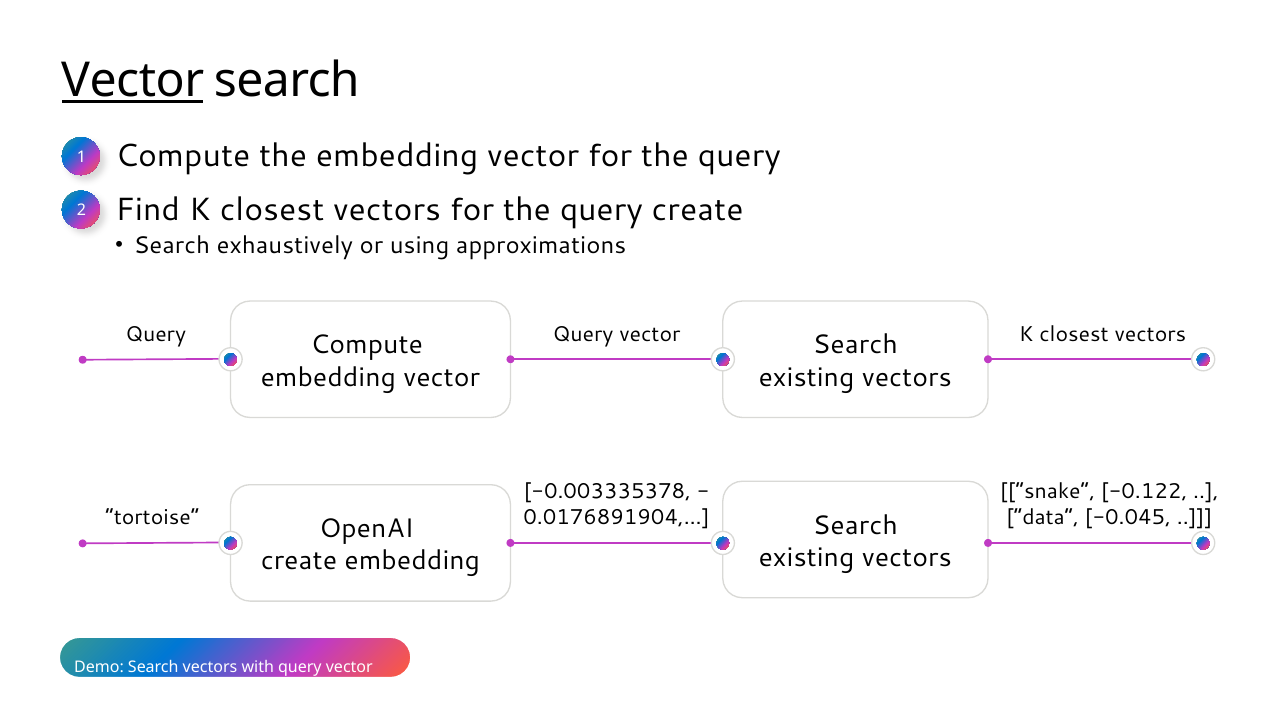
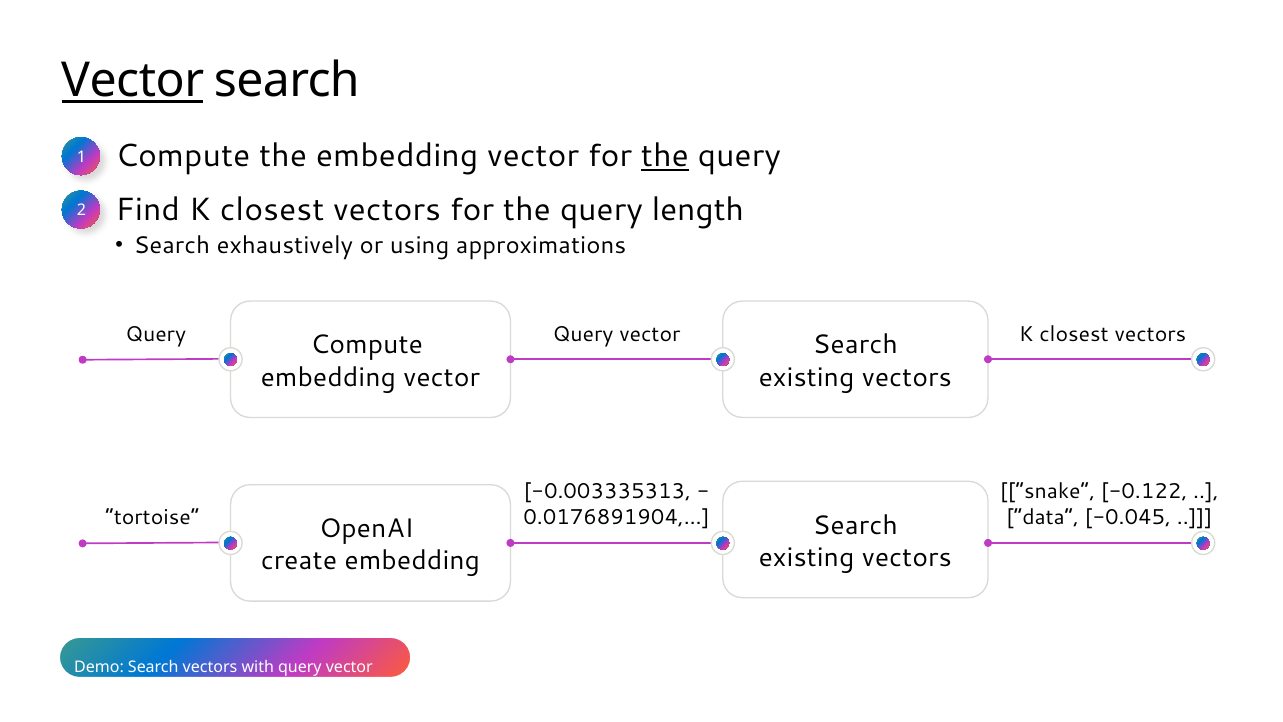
the underline: none -> present (665, 156)
query create: create -> length (698, 210)
-0.003335378: -0.003335378 -> -0.003335313 (607, 491)
